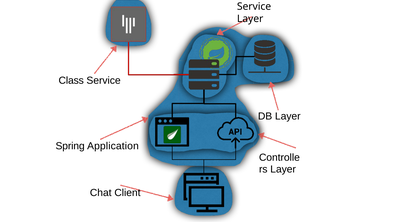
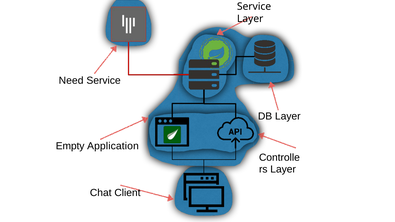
Class: Class -> Need (71, 81)
Spring: Spring -> Empty (70, 146)
